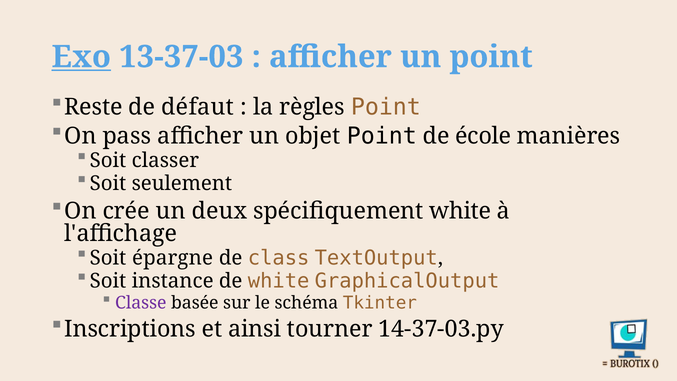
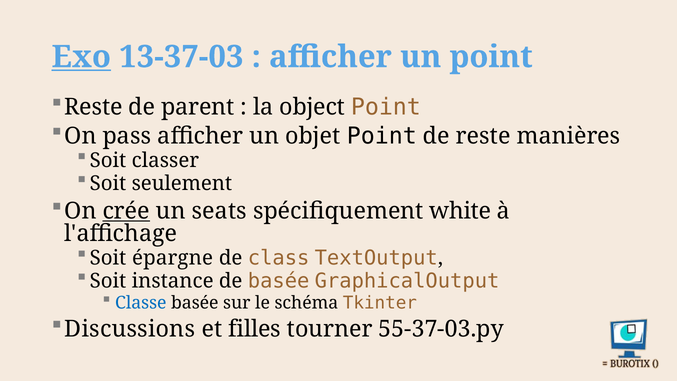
défaut: défaut -> parent (198, 107)
règles: règles -> object (312, 107)
de école: école -> reste (483, 136)
crée underline: none -> present (126, 211)
deux: deux -> seats (219, 211)
de white: white -> basée (279, 281)
Classe colour: purple -> blue (141, 303)
Inscriptions: Inscriptions -> Discussions (130, 329)
ainsi: ainsi -> filles (255, 329)
14-37-03.py: 14-37-03.py -> 55-37-03.py (441, 329)
